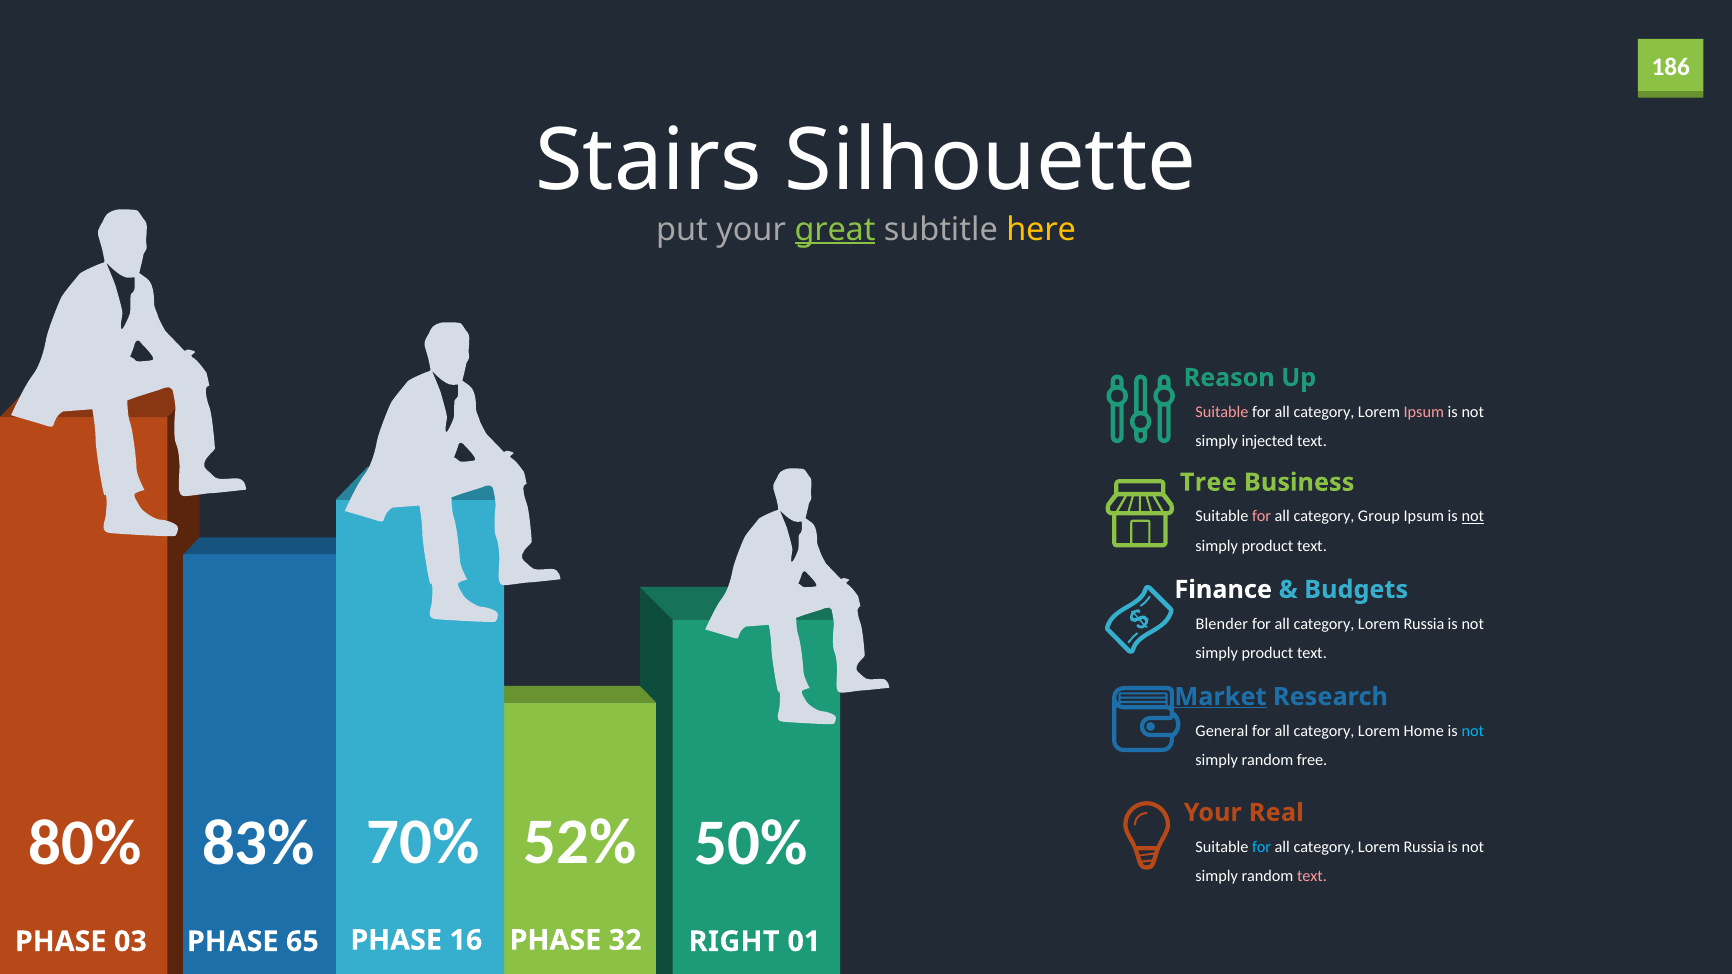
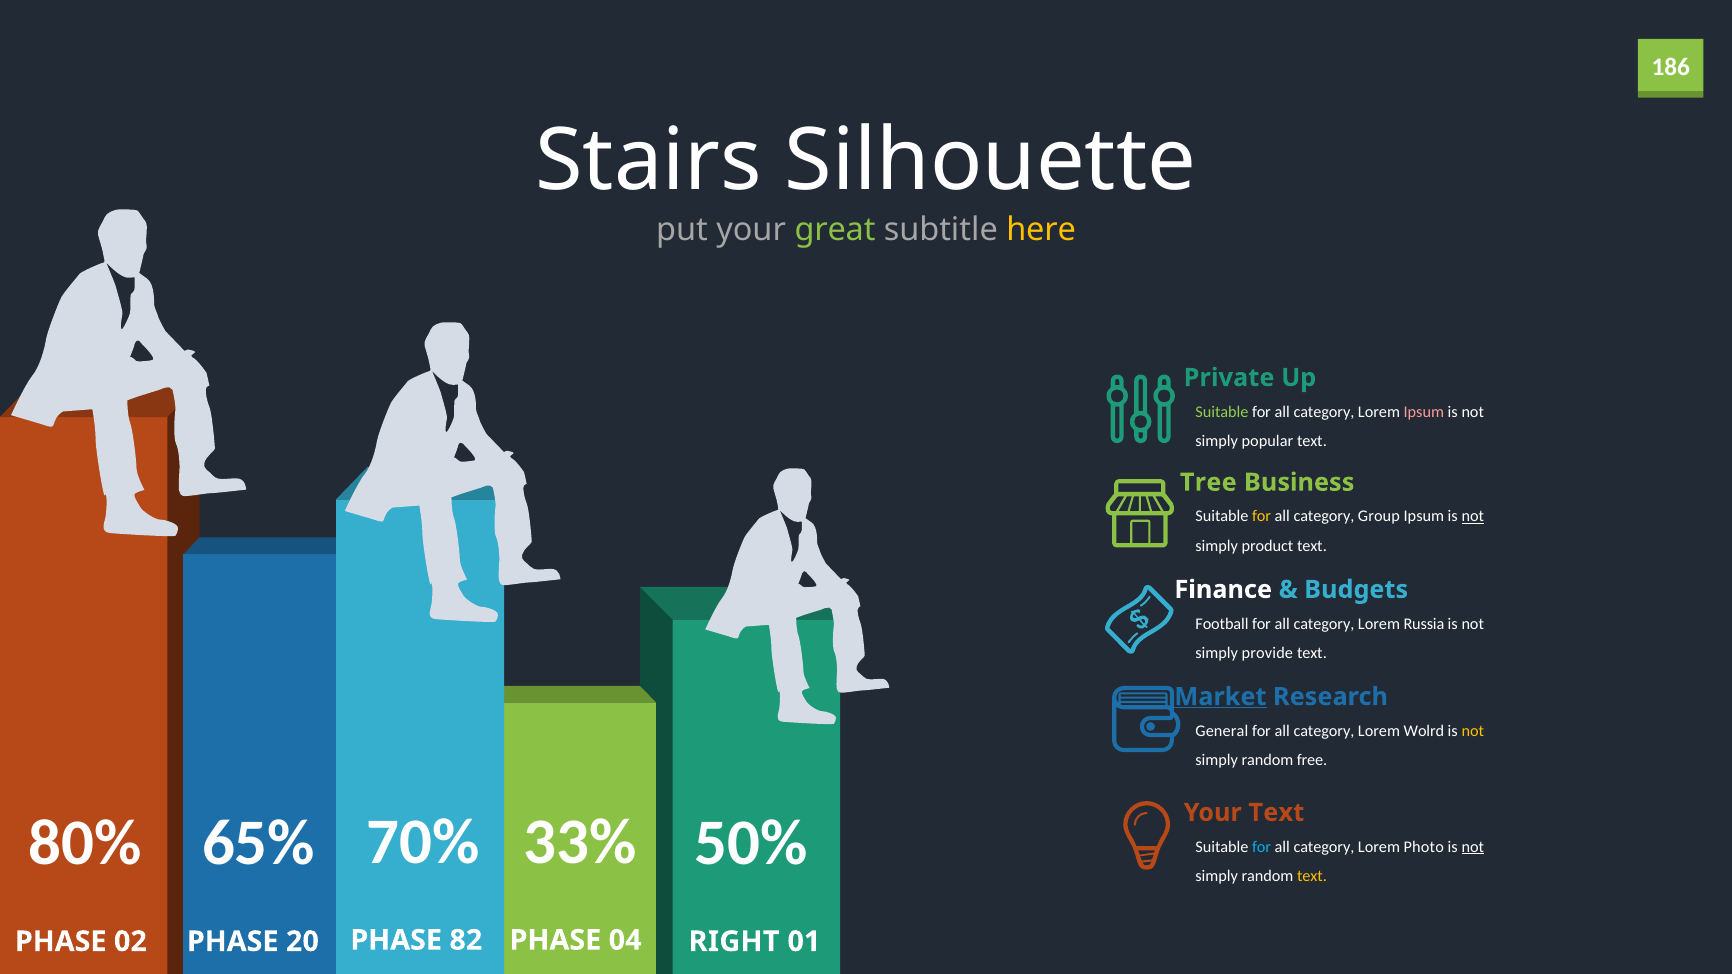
great underline: present -> none (835, 229)
Reason: Reason -> Private (1229, 378)
Suitable colour: pink -> light green (1222, 412)
injected: injected -> popular (1267, 441)
for colour: pink -> yellow (1262, 517)
Blender: Blender -> Football (1222, 624)
product: product -> provide (1267, 653)
Home: Home -> Wolrd (1424, 731)
not colour: light blue -> yellow (1473, 731)
Your Real: Real -> Text (1276, 813)
52%: 52% -> 33% (580, 842)
83%: 83% -> 65% (259, 844)
Russia: Russia -> Photo (1424, 847)
not underline: none -> present (1473, 847)
text colour: pink -> yellow (1312, 876)
16: 16 -> 82 (466, 940)
32: 32 -> 04 (625, 940)
03: 03 -> 02 (130, 942)
65: 65 -> 20 (302, 942)
